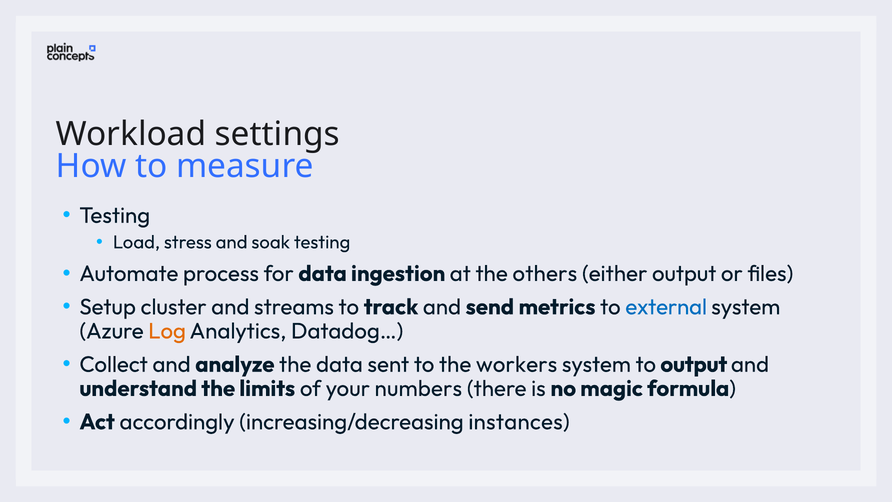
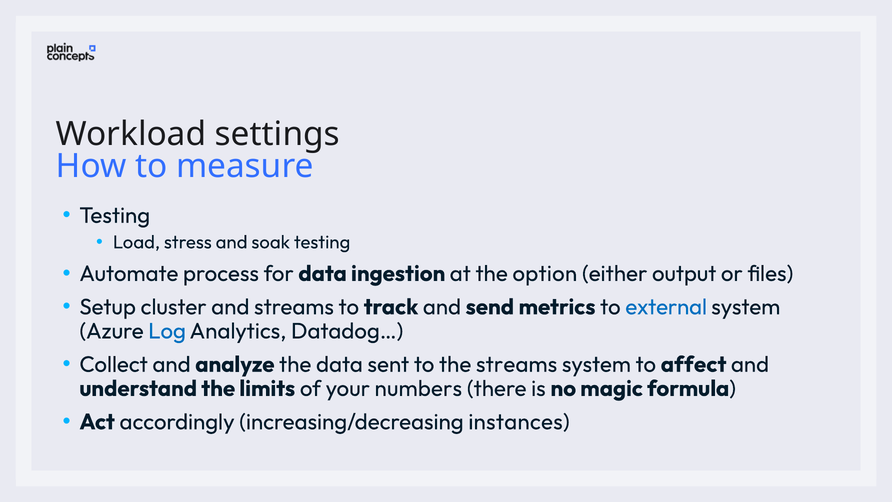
others: others -> option (545, 273)
Log colour: orange -> blue (167, 331)
the workers: workers -> streams (517, 364)
to output: output -> affect (694, 364)
